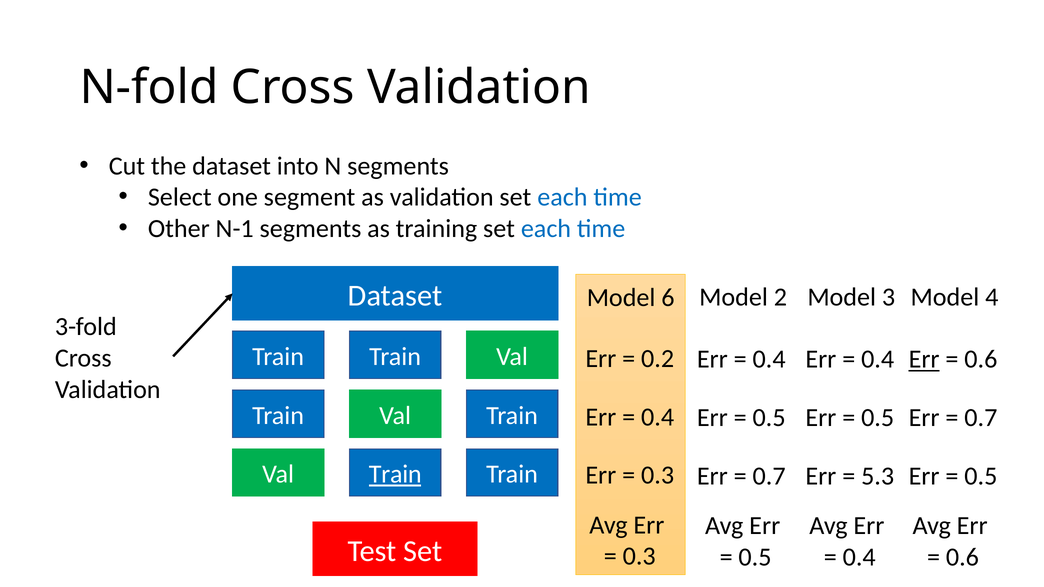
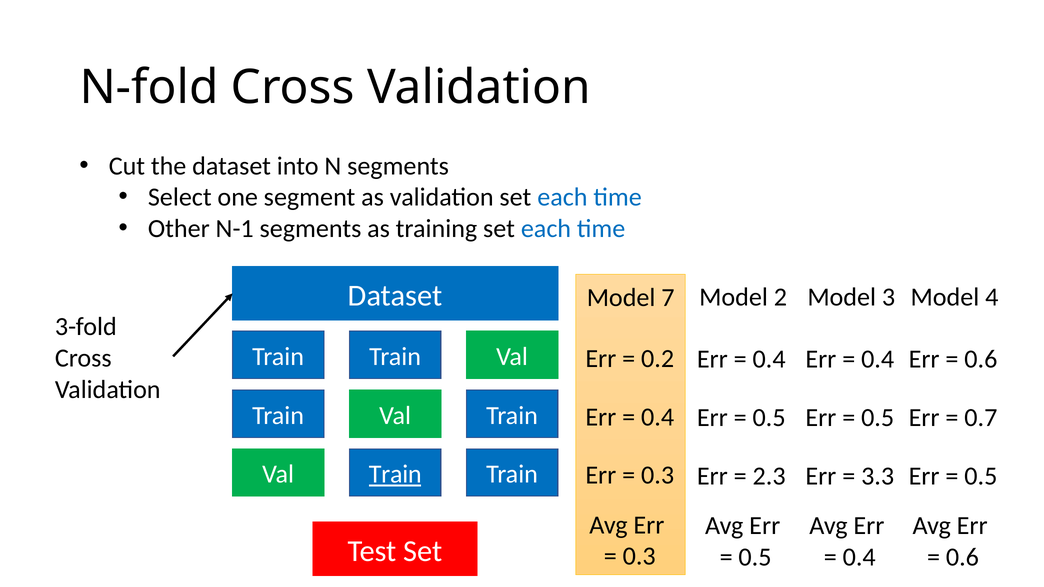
6: 6 -> 7 (668, 298)
Err underline: present -> none (924, 360)
0.7: 0.7 -> 2.3 (769, 476)
5.3: 5.3 -> 3.3 (878, 476)
